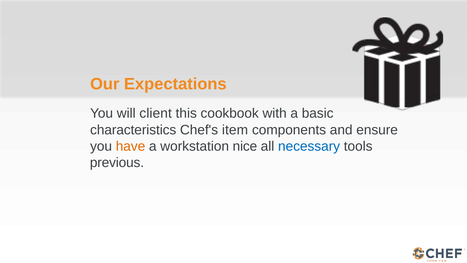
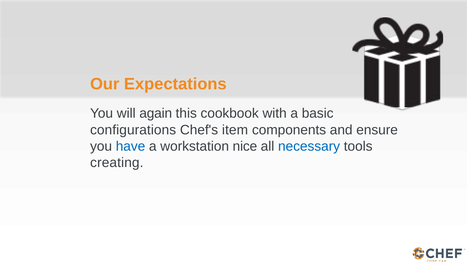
client: client -> again (156, 113)
characteristics: characteristics -> configurations (133, 130)
have colour: orange -> blue (131, 146)
previous: previous -> creating (117, 162)
